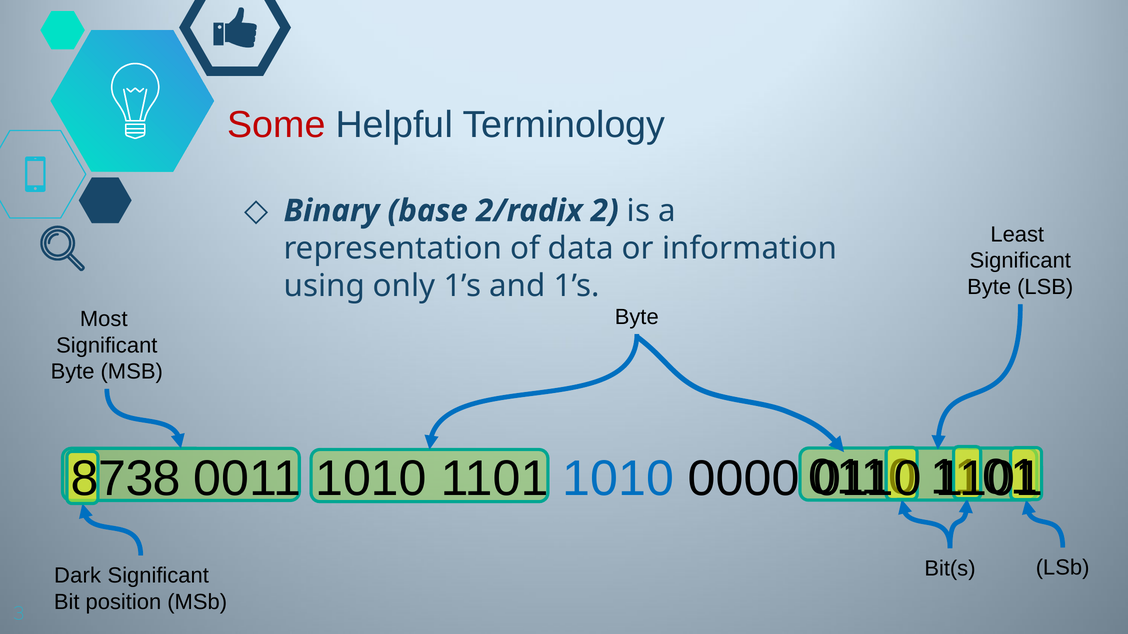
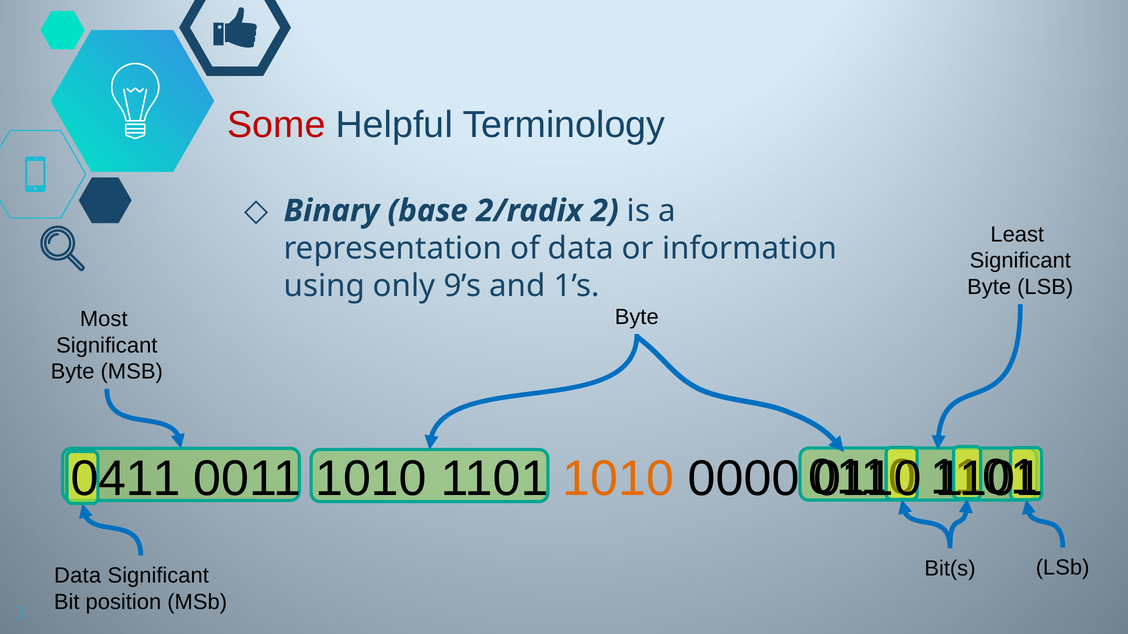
only 1’s: 1’s -> 9’s (463, 286)
8738: 8738 -> 0411 (126, 479)
1010 colour: blue -> orange (618, 479)
Dark: Dark -> Data (78, 576)
